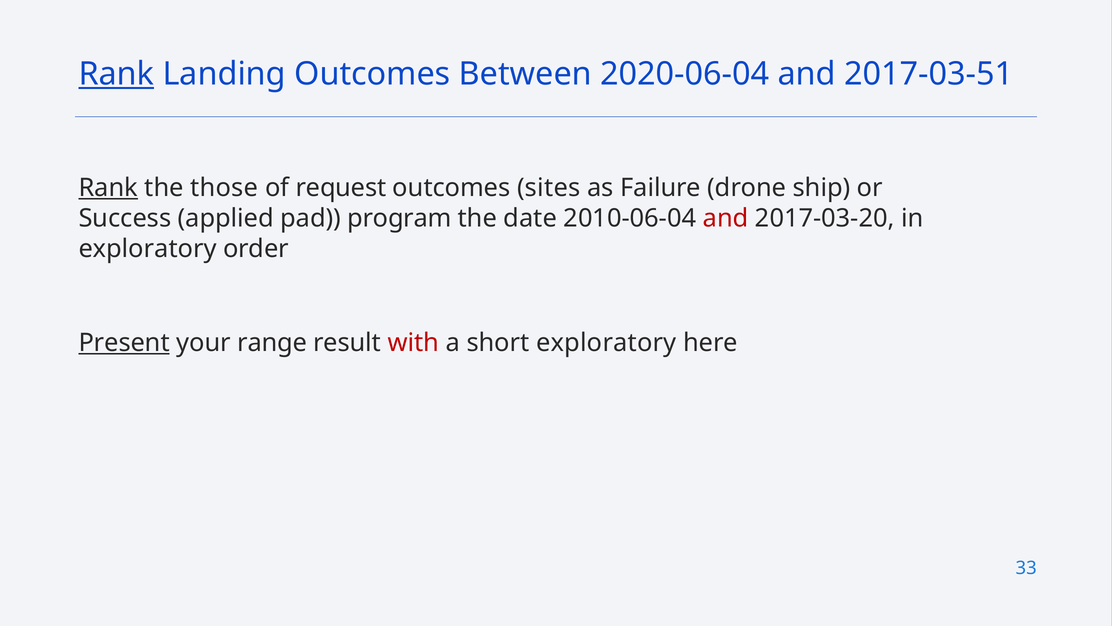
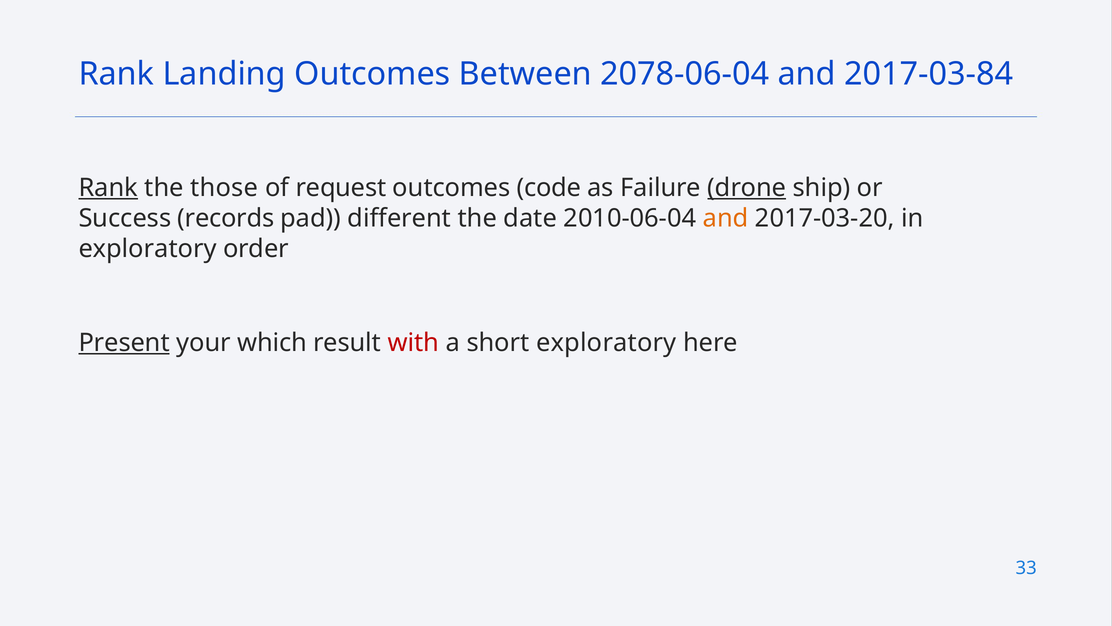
Rank underline: present -> none (116, 74)
2020-06-04: 2020-06-04 -> 2078-06-04 (685, 74)
2017-03-51: 2017-03-51 -> 2017-03-84 (929, 74)
sites: sites -> code (549, 188)
drone underline: none -> present (747, 188)
applied: applied -> records (226, 218)
program: program -> different (399, 218)
and colour: red -> orange (726, 218)
range: range -> which (272, 342)
